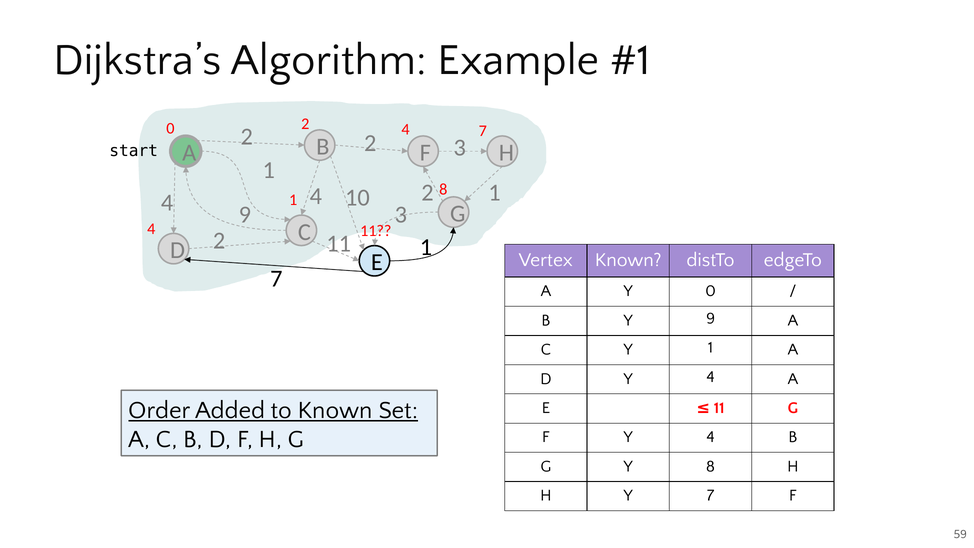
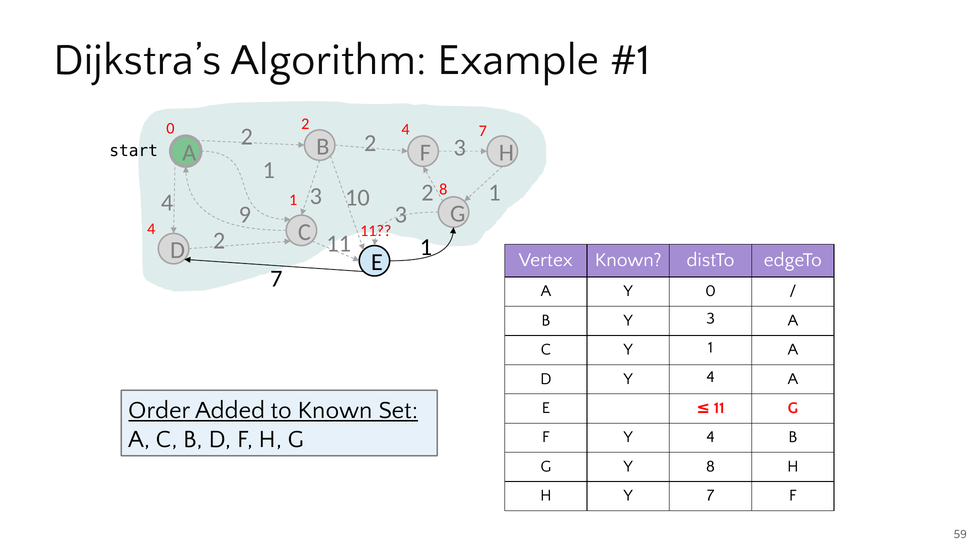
4 4: 4 -> 3 (316, 196)
Y 9: 9 -> 3 (711, 318)
